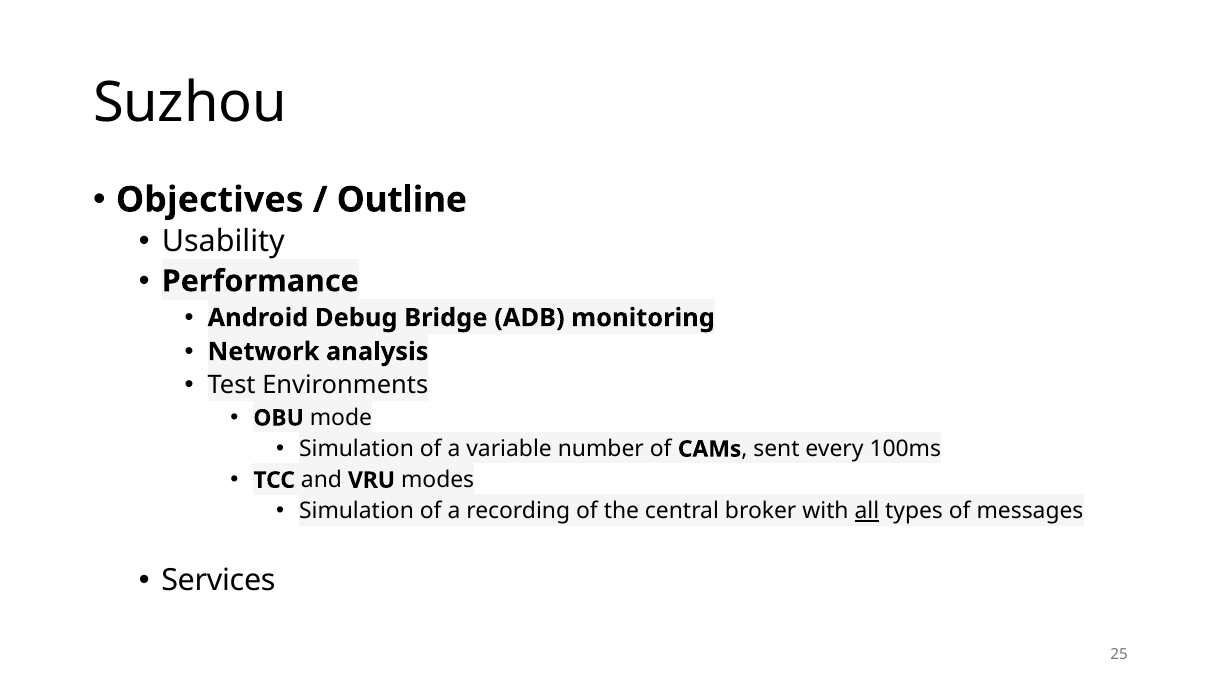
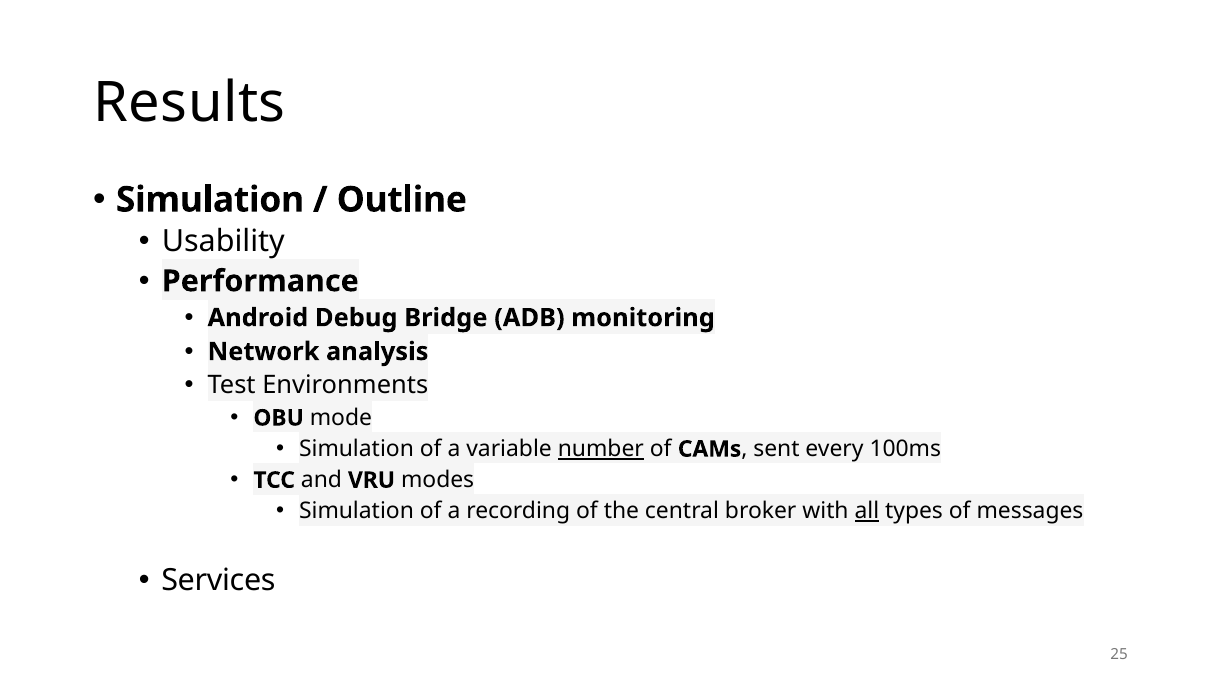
Suzhou: Suzhou -> Results (189, 103)
Objectives: Objectives -> Simulation (210, 200)
number underline: none -> present (601, 449)
